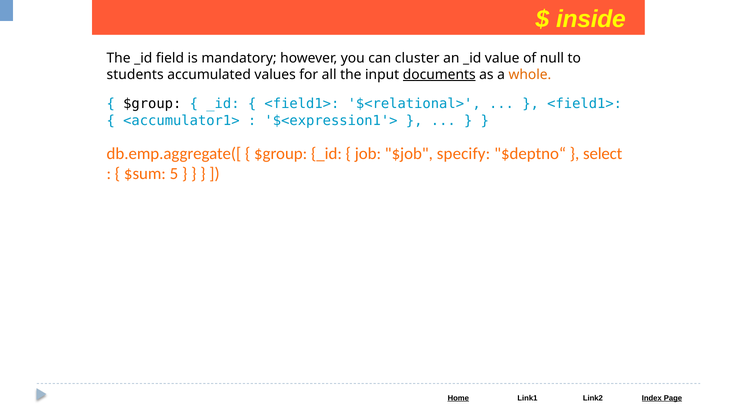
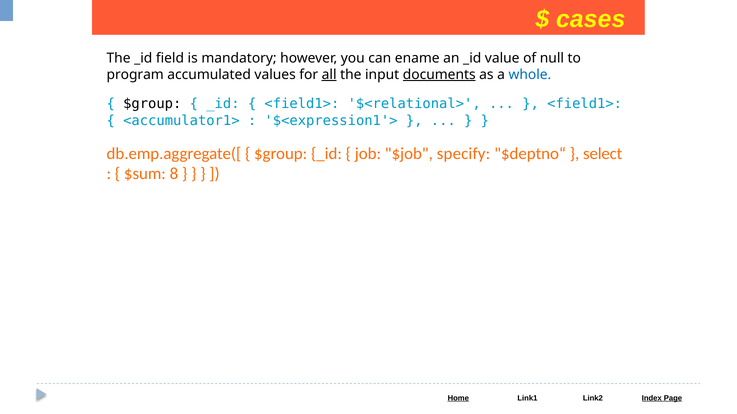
inside: inside -> cases (591, 19)
cluster: cluster -> ename (417, 58)
students: students -> program (135, 75)
all underline: none -> present (329, 75)
whole colour: orange -> blue (530, 75)
5: 5 -> 8 (174, 174)
